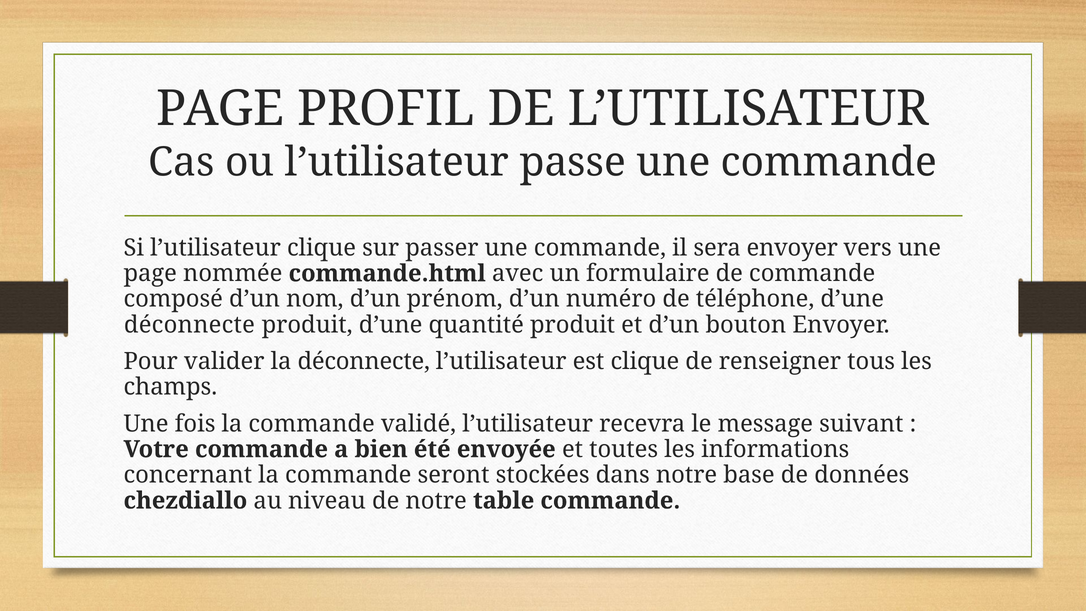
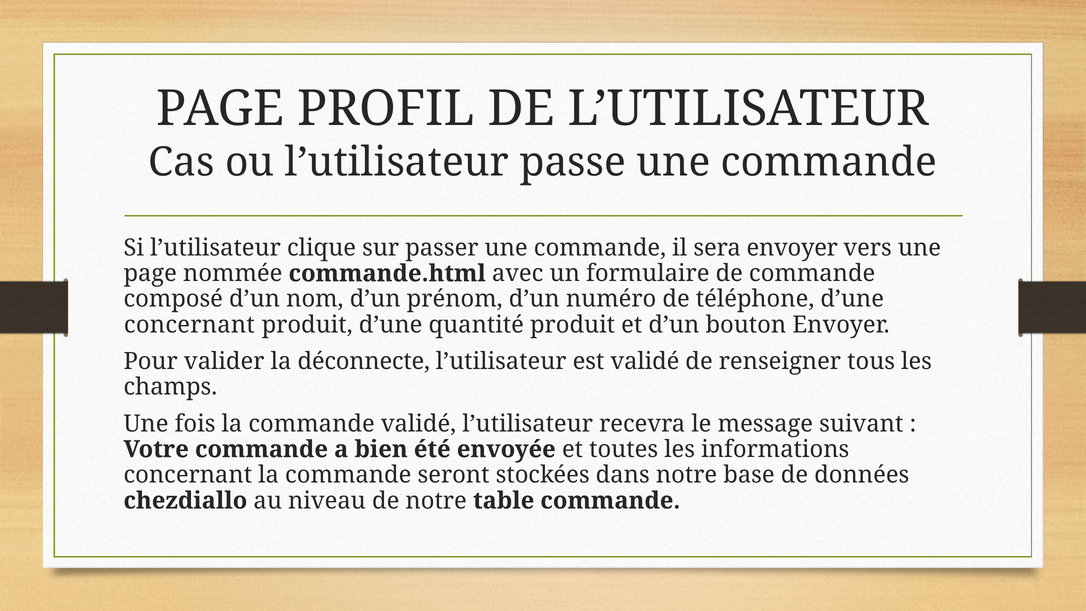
déconnecte: déconnecte -> concernant (189, 325)
est clique: clique -> validé (645, 361)
